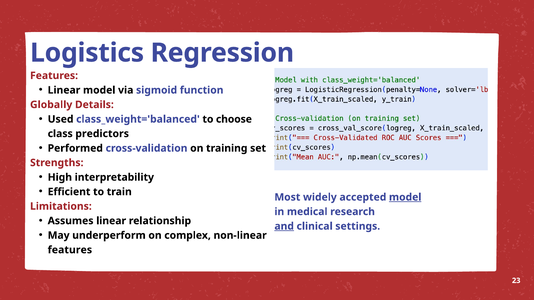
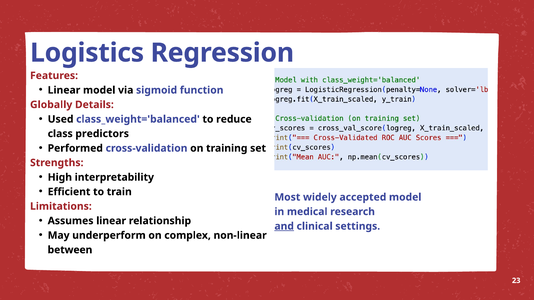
choose: choose -> reduce (234, 119)
model underline: present -> none (405, 197)
features: features -> between (70, 250)
